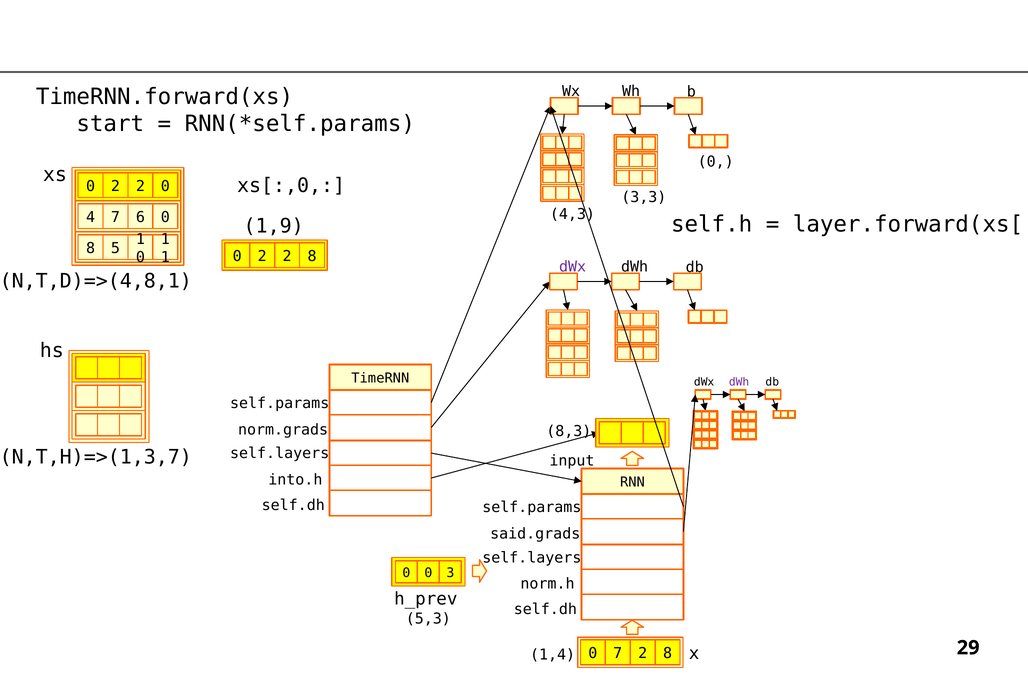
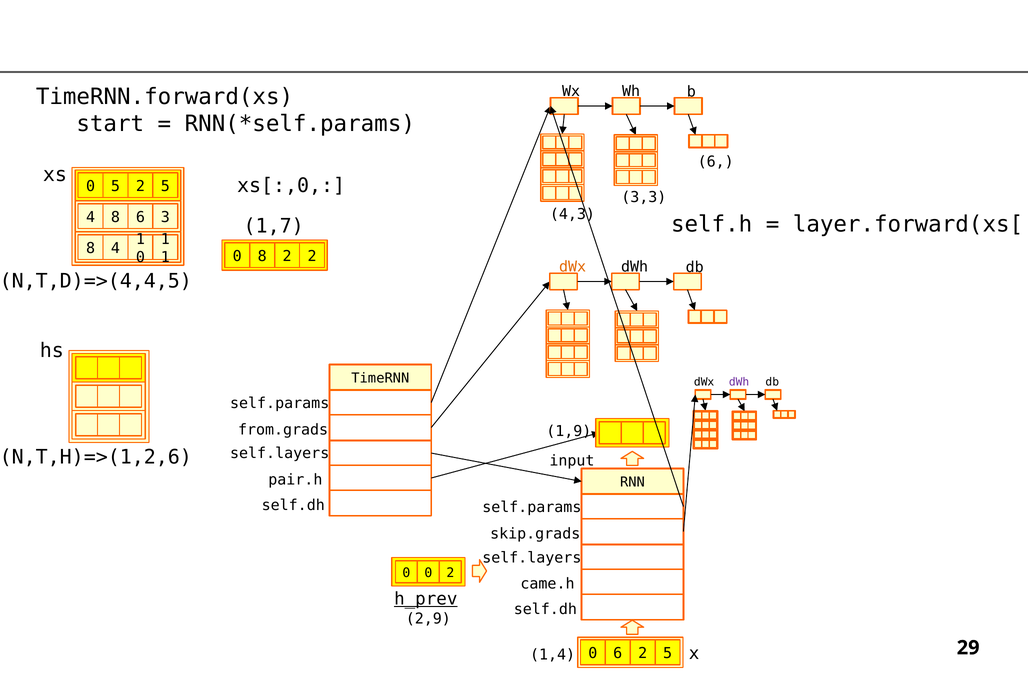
0: 0 -> 6 (716, 162)
2: 2 -> 5 (115, 186)
0: 0 -> 5 (165, 186)
4 7: 7 -> 8 (115, 217)
6 0: 0 -> 3 (165, 217)
1,9: 1,9 -> 1,7 (274, 226)
8 5: 5 -> 4 (115, 248)
2: 2 -> 8 (262, 256)
8: 8 -> 2 (312, 256)
dWx colour: purple -> orange (573, 267)
N,T,D)=>(4,8,1: N,T,D)=>(4,8,1 -> N,T,D)=>(4,4,5 (96, 281)
norm.grads: norm.grads -> from.grads (283, 430)
8,3: 8,3 -> 1,9 (569, 431)
N,T,H)=>(1,3,7: N,T,H)=>(1,3,7 -> N,T,H)=>(1,2,6 (96, 457)
into.h: into.h -> pair.h (295, 480)
said.grads: said.grads -> skip.grads (535, 534)
0 3: 3 -> 2 (450, 573)
norm.h: norm.h -> came.h (547, 584)
h_prev underline: none -> present (426, 599)
5,3: 5,3 -> 2,9 (428, 619)
0 7: 7 -> 6 (618, 654)
8: 8 -> 5 (668, 654)
